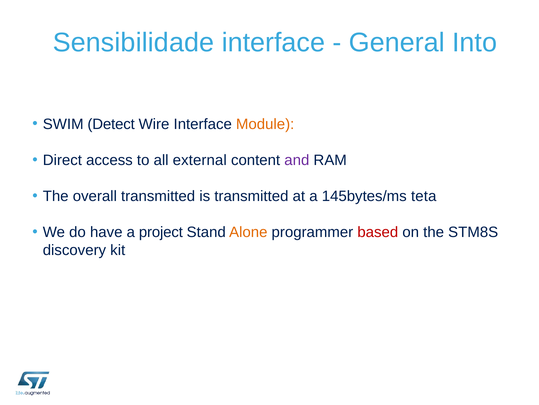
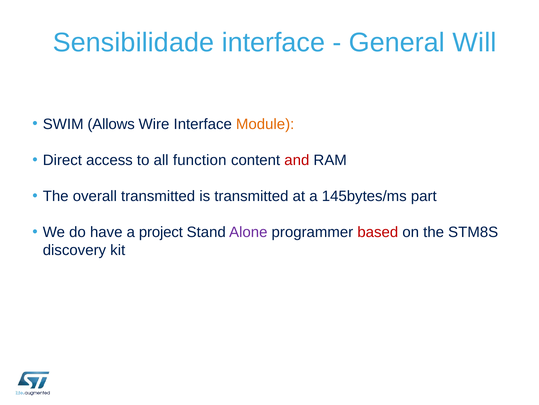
Into: Into -> Will (475, 42)
Detect: Detect -> Allows (111, 124)
external: external -> function (200, 160)
and colour: purple -> red (297, 160)
teta: teta -> part (424, 196)
Alone colour: orange -> purple (248, 232)
